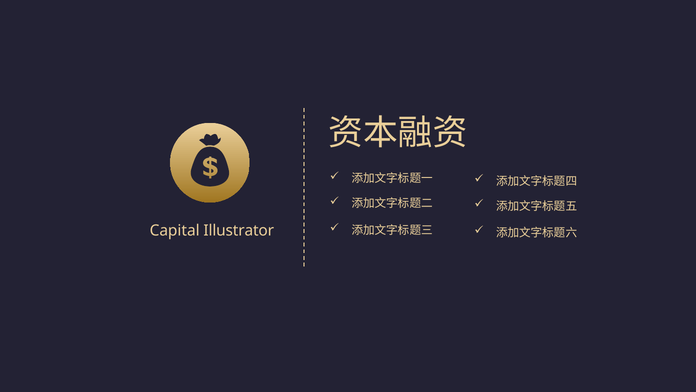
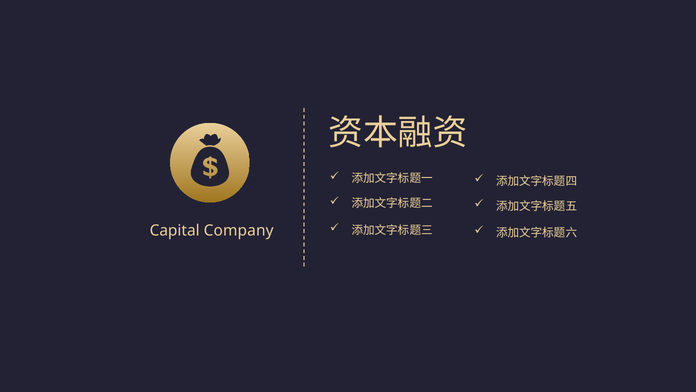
Illustrator: Illustrator -> Company (239, 230)
